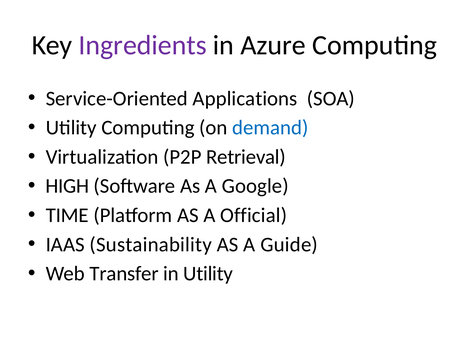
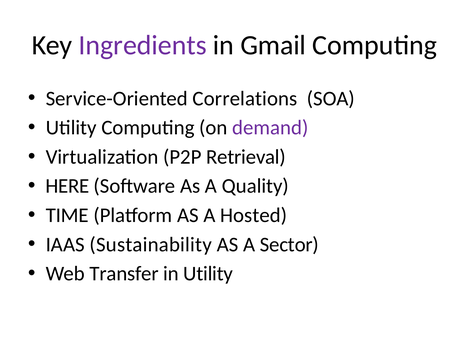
Azure: Azure -> Gmail (273, 45)
Applications: Applications -> Correlations (245, 98)
demand colour: blue -> purple (270, 128)
HIGH: HIGH -> HERE (67, 186)
Google: Google -> Quality (255, 186)
Official: Official -> Hosted (254, 215)
Guide: Guide -> Sector (289, 244)
